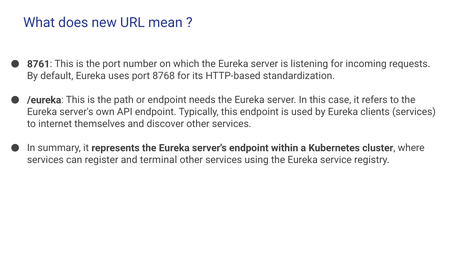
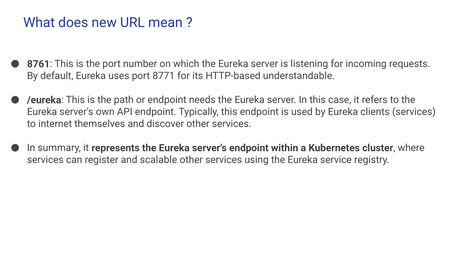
8768: 8768 -> 8771 (164, 76)
standardization: standardization -> understandable (299, 76)
terminal: terminal -> scalable (159, 160)
